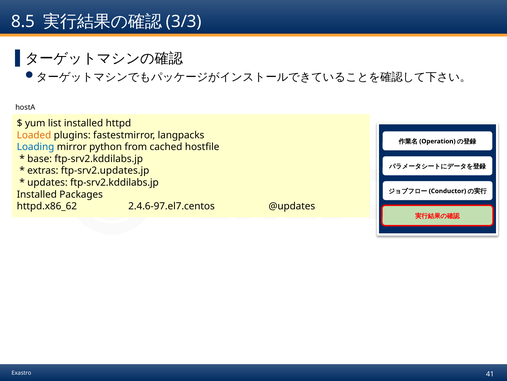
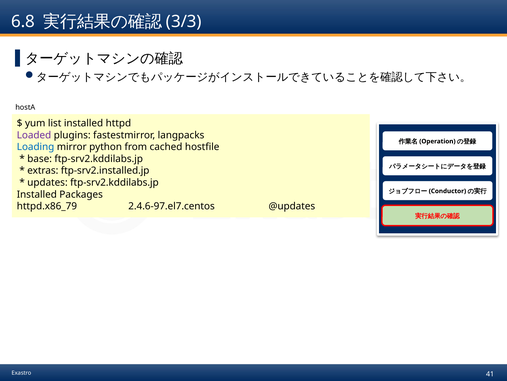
8.5: 8.5 -> 6.8 (23, 22)
Loaded colour: orange -> purple (34, 135)
ftp-srv2.updates.jp: ftp-srv2.updates.jp -> ftp-srv2.installed.jp (105, 170)
httpd.x86_62: httpd.x86_62 -> httpd.x86_79 (47, 206)
